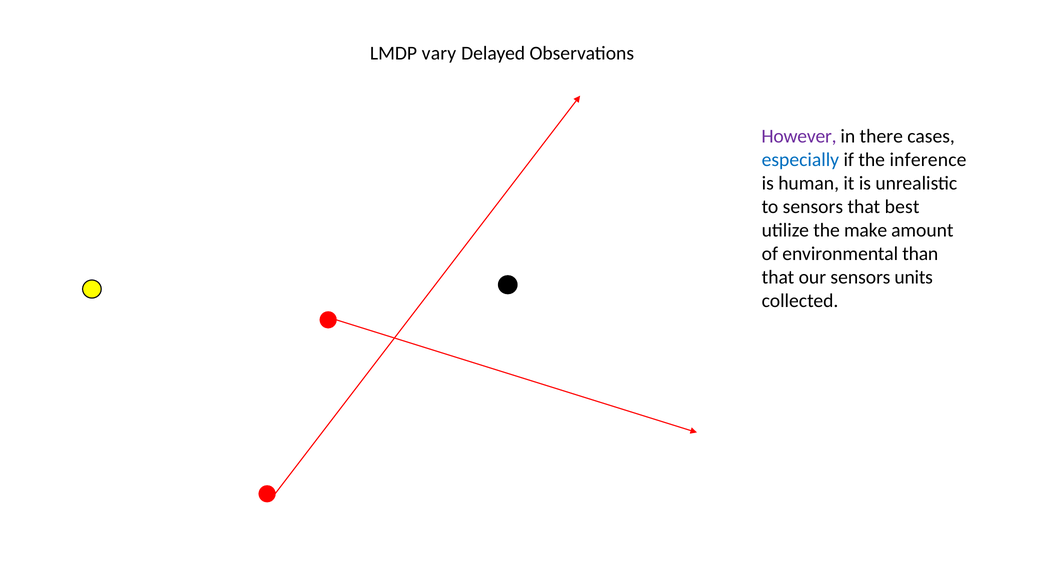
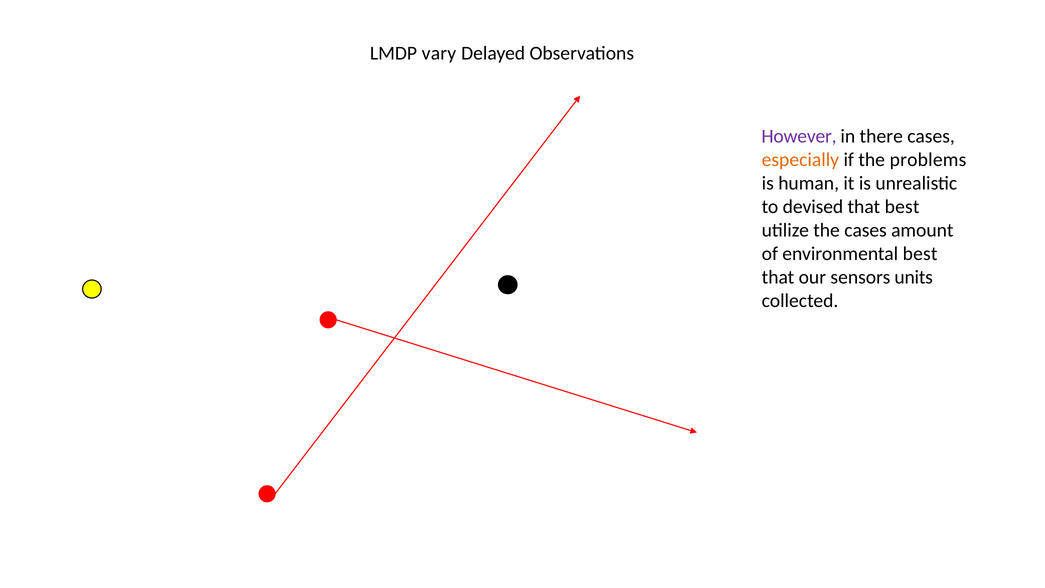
especially colour: blue -> orange (800, 160)
inference: inference -> problems (928, 160)
to sensors: sensors -> devised (813, 207)
the make: make -> cases (866, 230)
environmental than: than -> best (920, 254)
